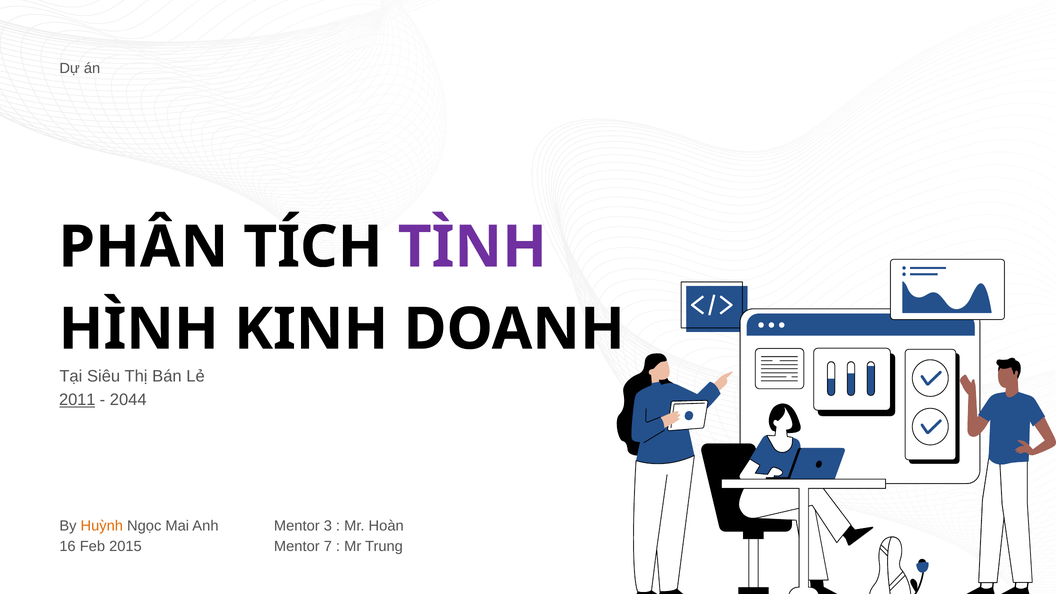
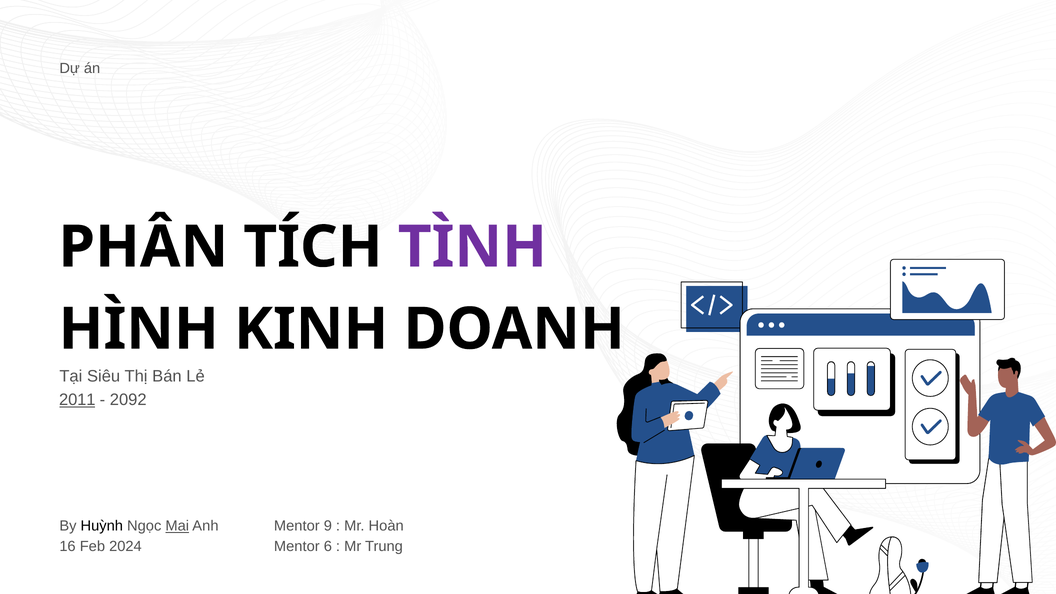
2044: 2044 -> 2092 (128, 400)
Huỳnh colour: orange -> black (102, 526)
Mai underline: none -> present (177, 526)
3: 3 -> 9 (328, 526)
2015: 2015 -> 2024 (125, 547)
7: 7 -> 6 (328, 547)
